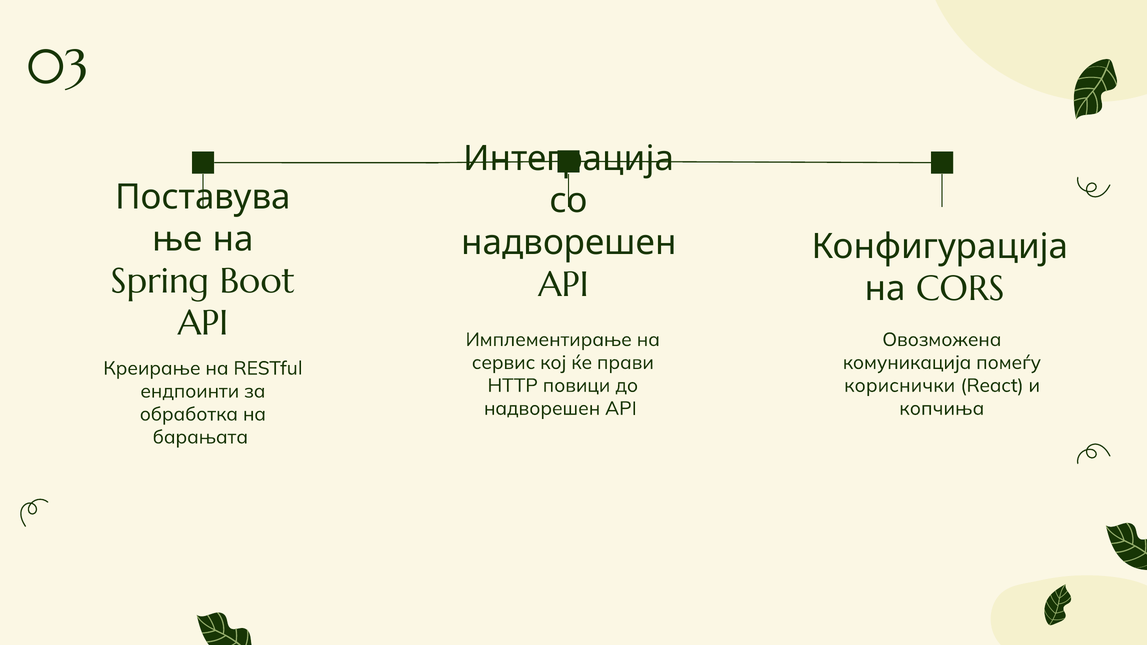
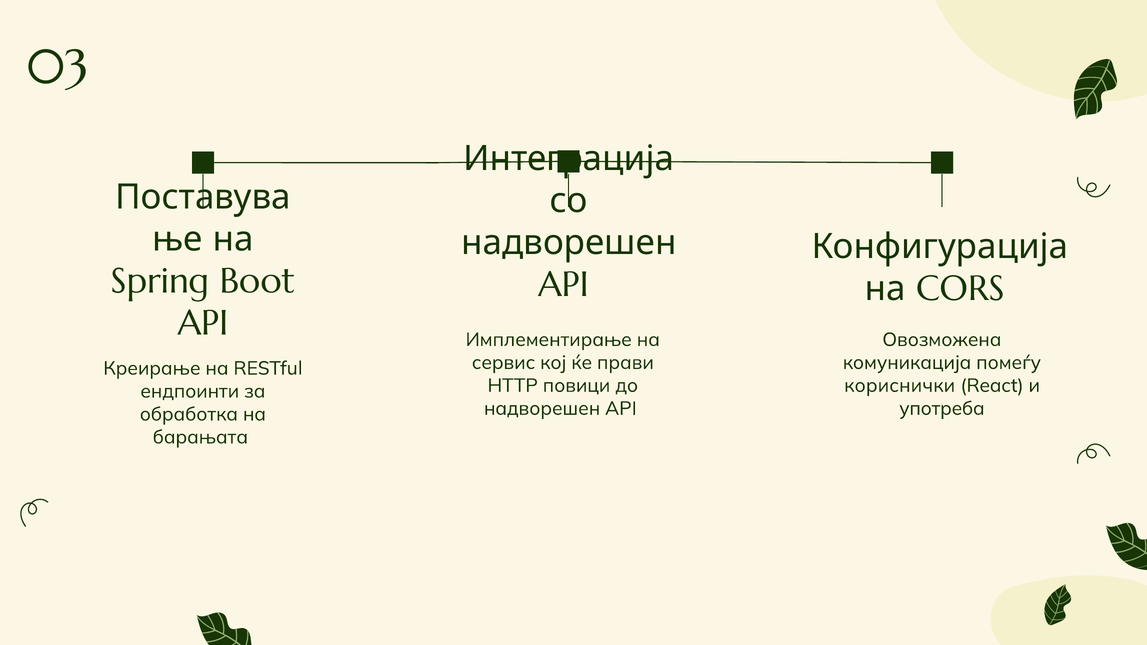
копчиња: копчиња -> употреба (942, 409)
